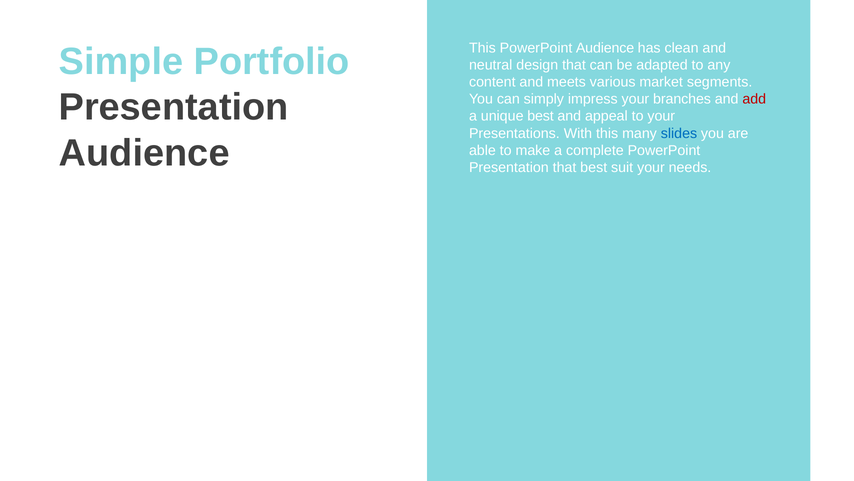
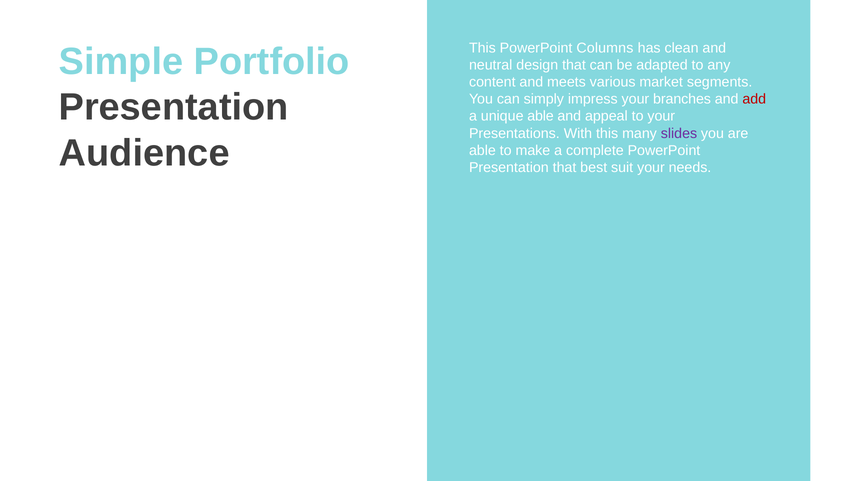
PowerPoint Audience: Audience -> Columns (605, 48)
unique best: best -> able (541, 116)
slides colour: blue -> purple (679, 133)
